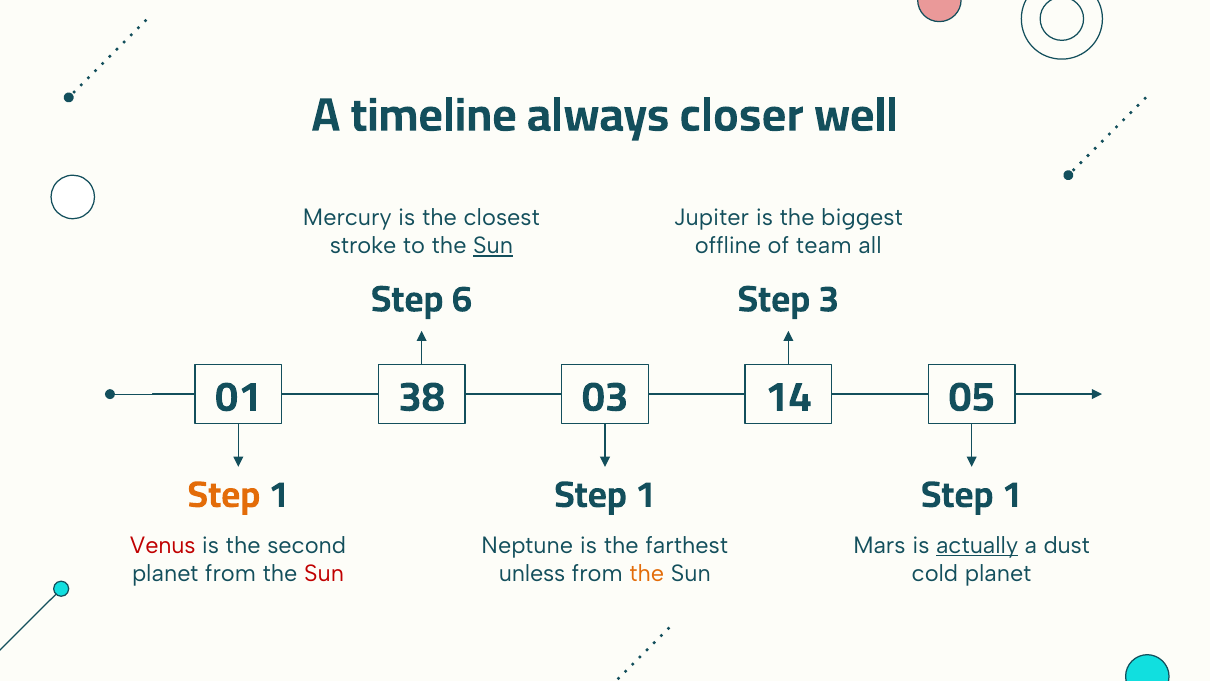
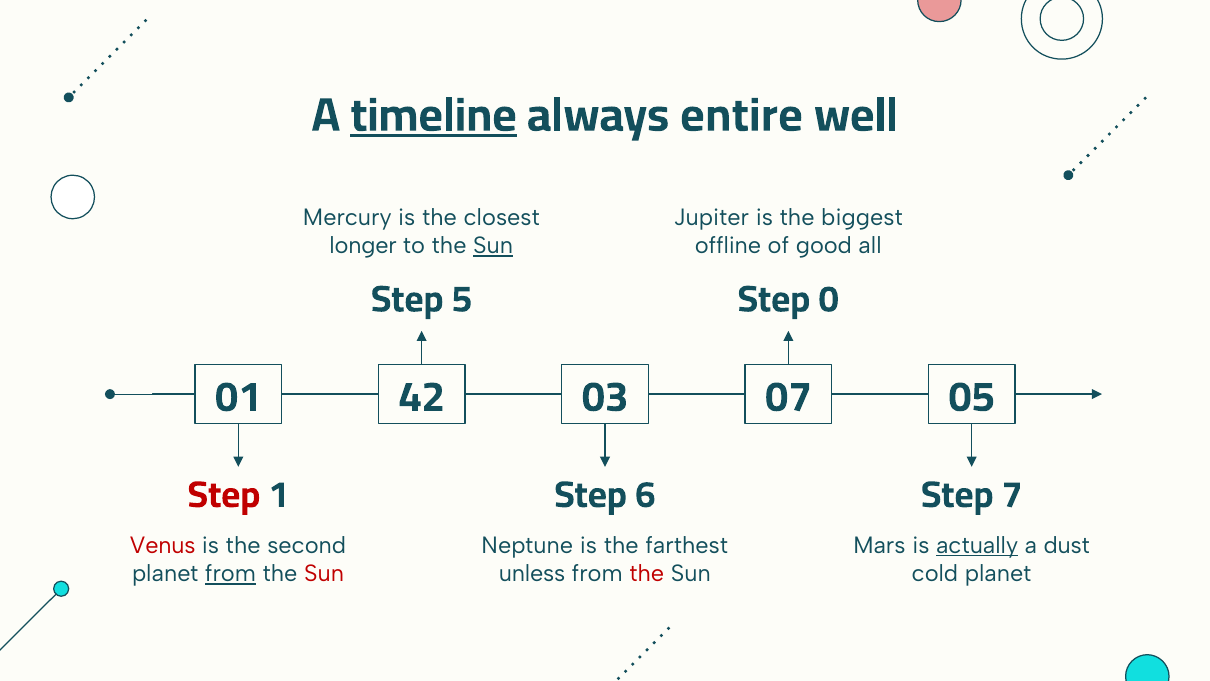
timeline underline: none -> present (434, 115)
closer: closer -> entire (741, 115)
stroke: stroke -> longer (363, 246)
team: team -> good (824, 246)
6: 6 -> 5 (462, 299)
3: 3 -> 0 (829, 299)
38: 38 -> 42 (422, 397)
14: 14 -> 07 (788, 397)
Step colour: orange -> red (224, 495)
1: 1 -> 6 (645, 495)
1: 1 -> 7 (1012, 495)
from underline: none -> present (230, 574)
the colour: orange -> red (647, 574)
